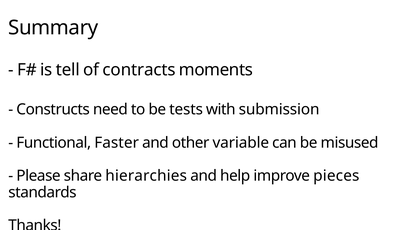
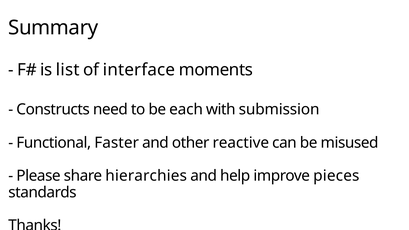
tell: tell -> list (68, 70)
contracts: contracts -> interface (139, 70)
tests: tests -> each (186, 110)
variable: variable -> reactive (241, 143)
